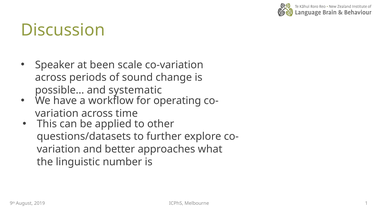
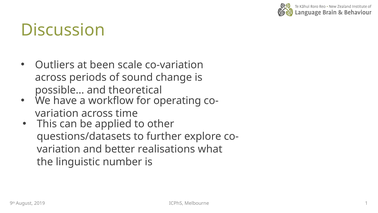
Speaker: Speaker -> Outliers (55, 65)
systematic: systematic -> theoretical (135, 90)
approaches: approaches -> realisations (166, 149)
